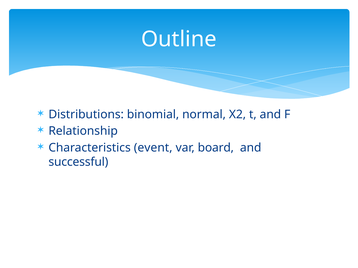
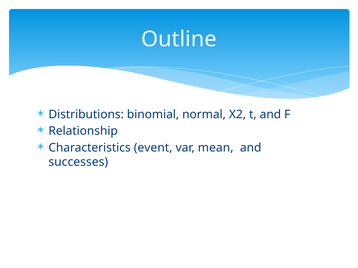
board: board -> mean (216, 148)
successful: successful -> successes (78, 162)
